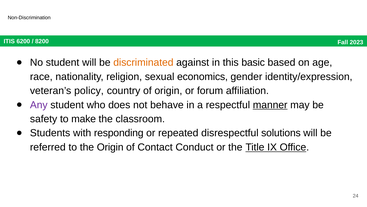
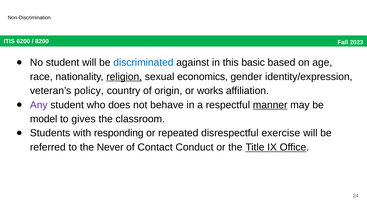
discriminated colour: orange -> blue (143, 62)
religion underline: none -> present (124, 76)
forum: forum -> works (210, 91)
safety: safety -> model (44, 119)
make: make -> gives (84, 119)
solutions: solutions -> exercise (281, 133)
the Origin: Origin -> Never (110, 147)
